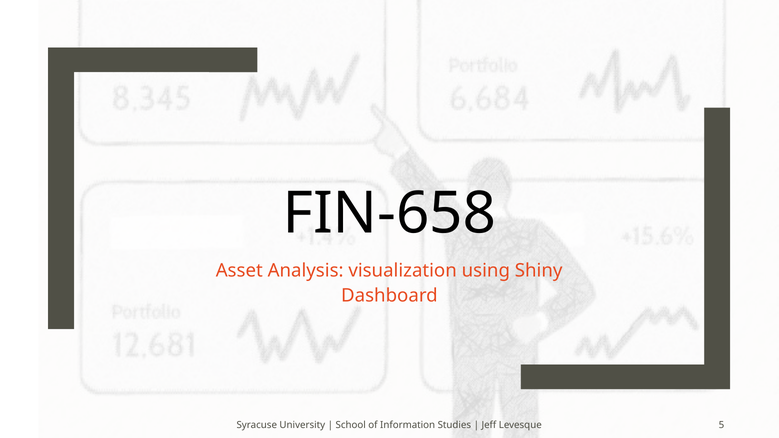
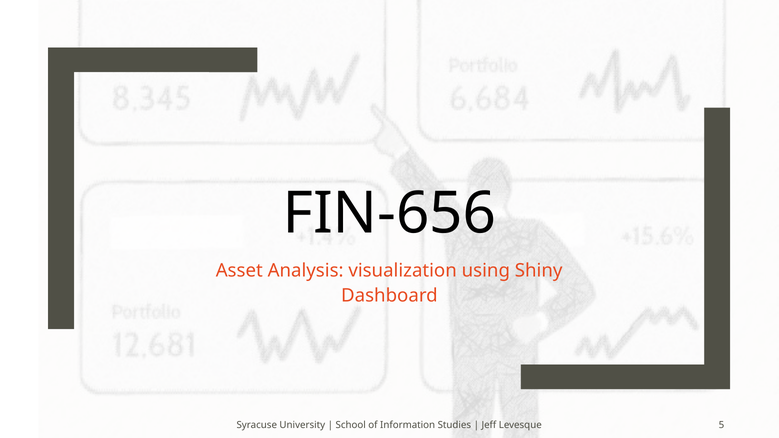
FIN-658: FIN-658 -> FIN-656 (390, 214)
